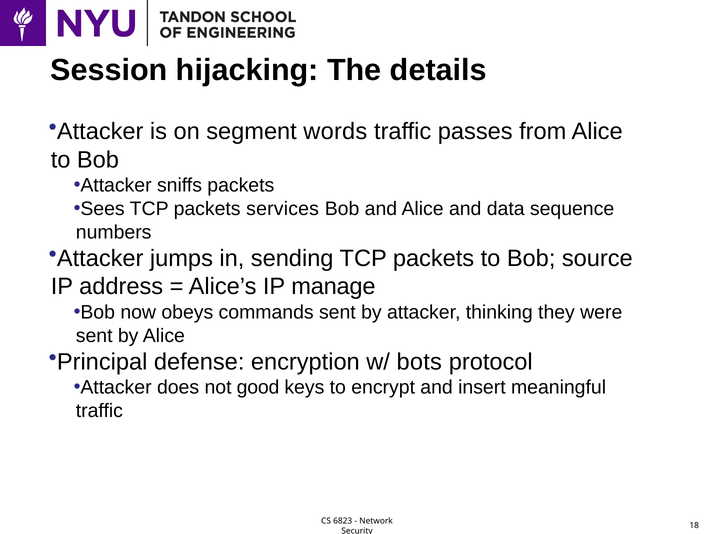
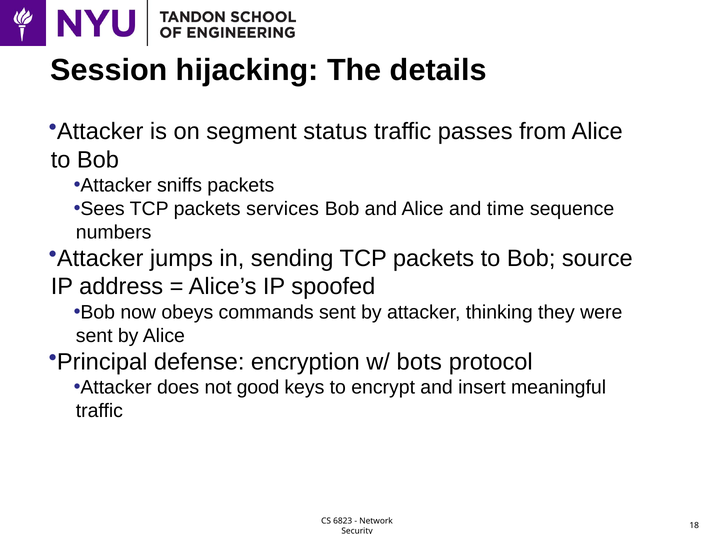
words: words -> status (335, 131)
data: data -> time (506, 209)
manage: manage -> spoofed (333, 287)
